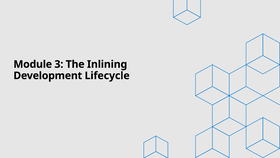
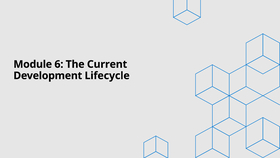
3: 3 -> 6 (59, 64)
Inlining: Inlining -> Current (107, 64)
